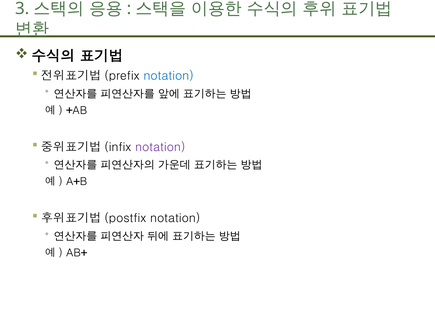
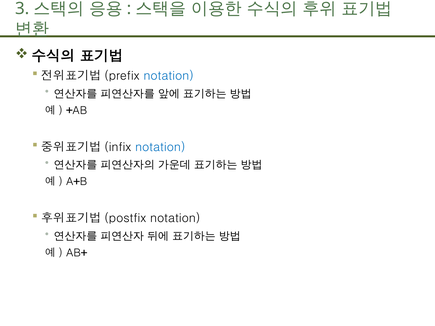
notation colour: purple -> blue (160, 147)
